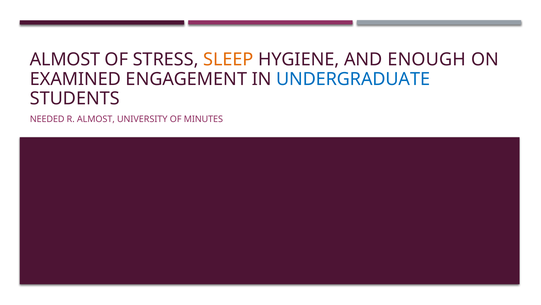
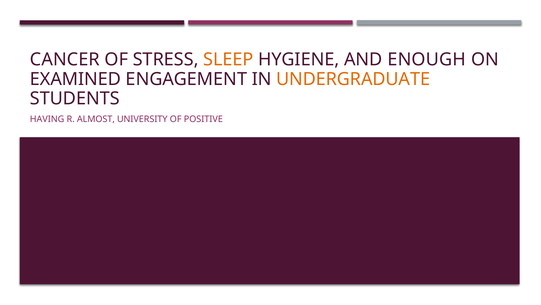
ALMOST: ALMOST -> CANCER (65, 59)
UNDERGRADUATE colour: blue -> orange (353, 79)
NEEDED: NEEDED -> HAVING (47, 119)
MINUTES: MINUTES -> POSITIVE (203, 119)
